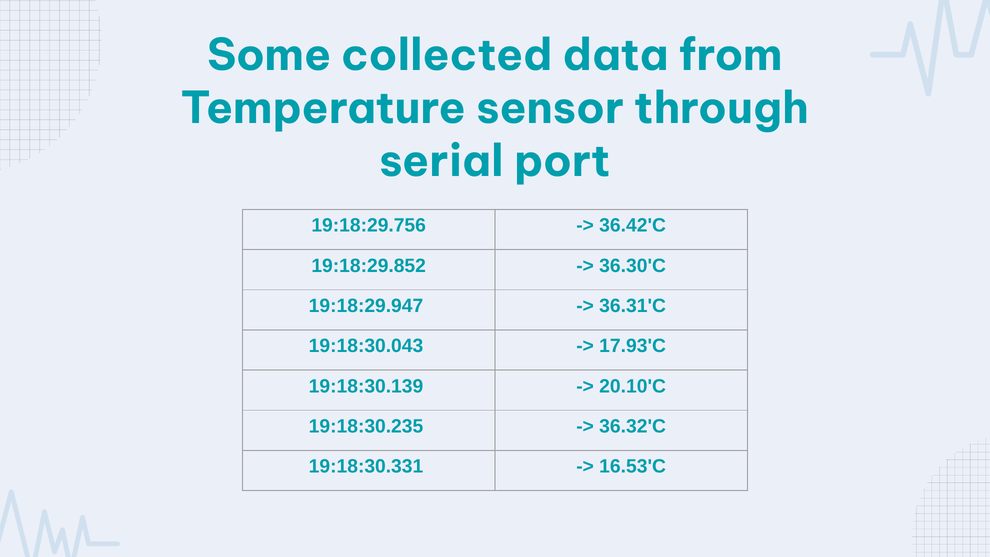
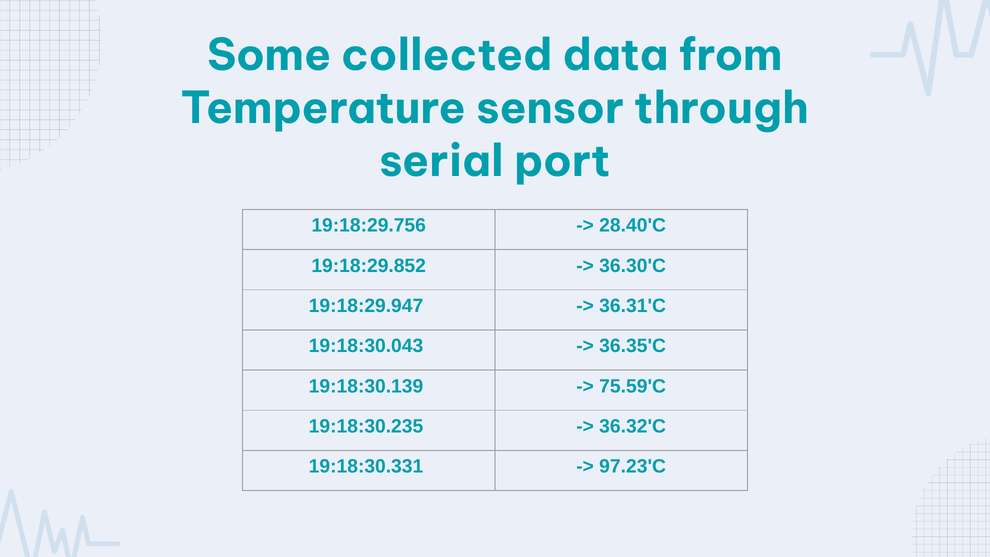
36.42'C: 36.42'C -> 28.40'C (633, 226)
17.93'C: 17.93'C -> 36.35'C (633, 346)
20.10'C: 20.10'C -> 75.59'C (633, 386)
16.53'C: 16.53'C -> 97.23'C (633, 466)
